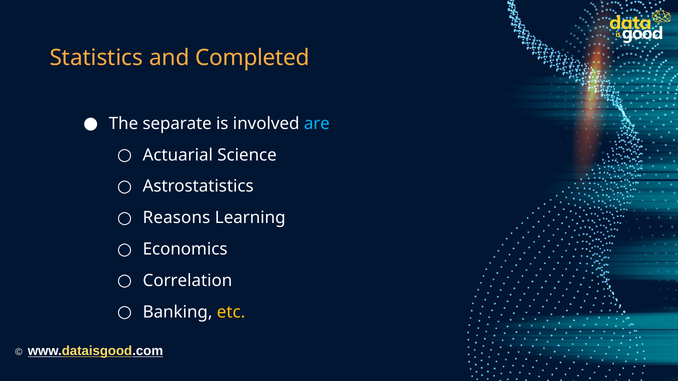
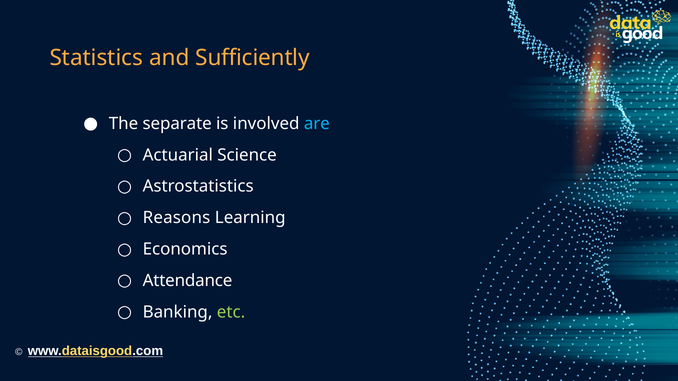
Completed: Completed -> Sufficiently (252, 58)
Correlation: Correlation -> Attendance (188, 281)
etc colour: yellow -> light green (231, 312)
